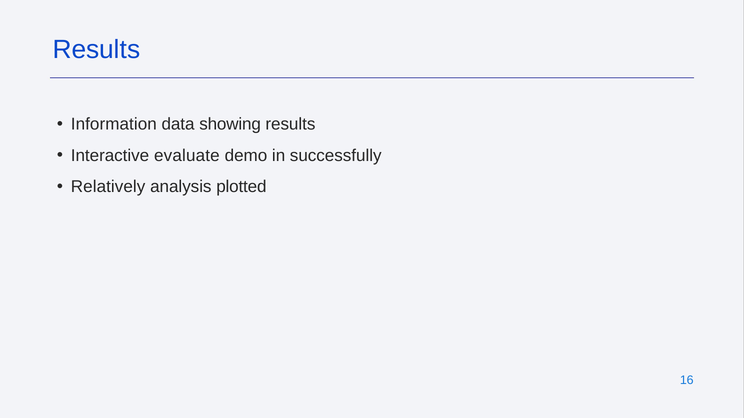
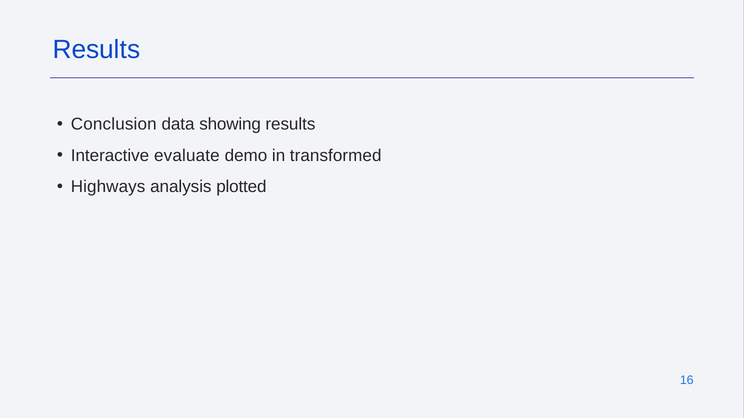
Information: Information -> Conclusion (114, 124)
successfully: successfully -> transformed (336, 156)
Relatively: Relatively -> Highways (108, 187)
